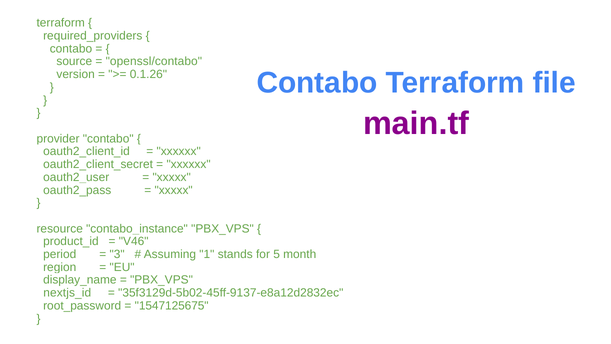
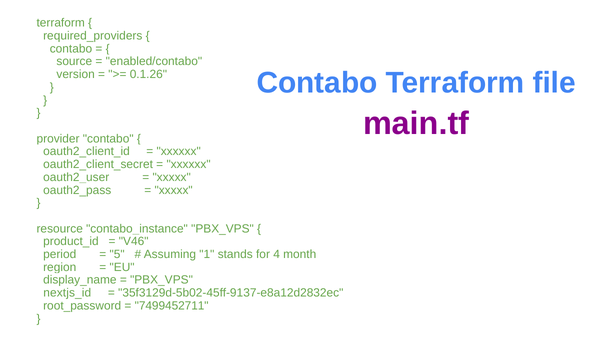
openssl/contabo: openssl/contabo -> enabled/contabo (154, 61)
3: 3 -> 5 (117, 254)
5: 5 -> 4 (277, 254)
1547125675: 1547125675 -> 7499452711 (172, 305)
